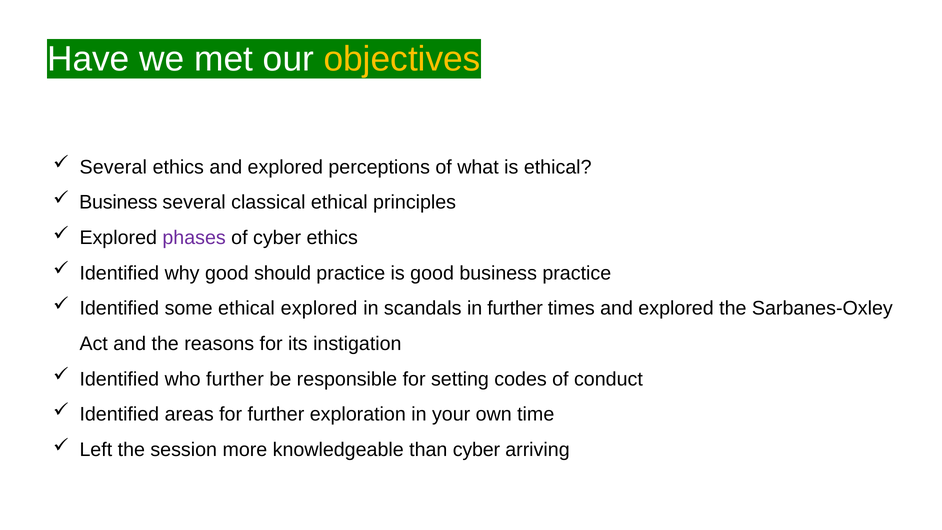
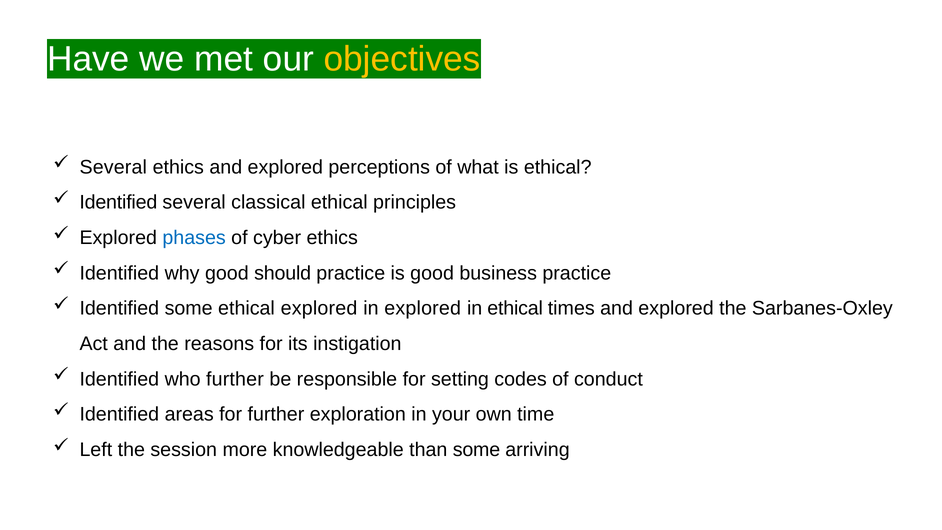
Business: Business -> Identified (118, 202)
phases colour: purple -> blue (194, 238)
in scandals: scandals -> explored (423, 308)
in further: further -> ethical (515, 308)
than cyber: cyber -> some (476, 450)
